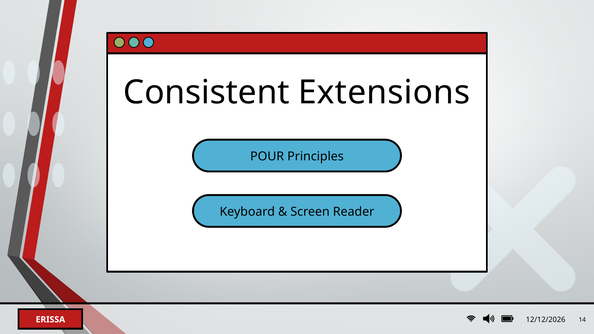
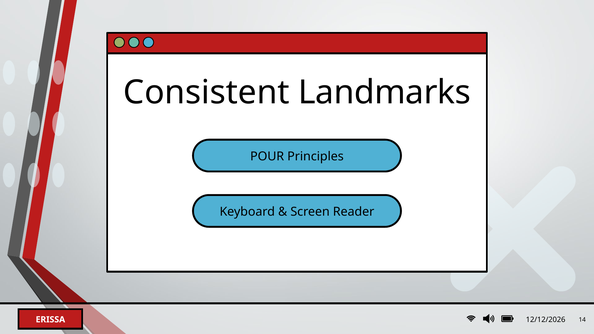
Extensions: Extensions -> Landmarks (384, 93)
